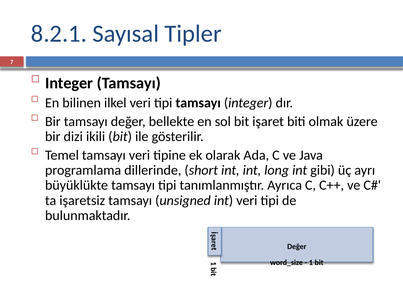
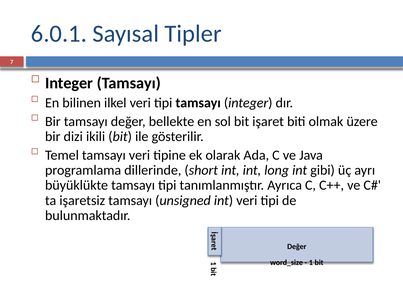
8.2.1: 8.2.1 -> 6.0.1 (59, 34)
